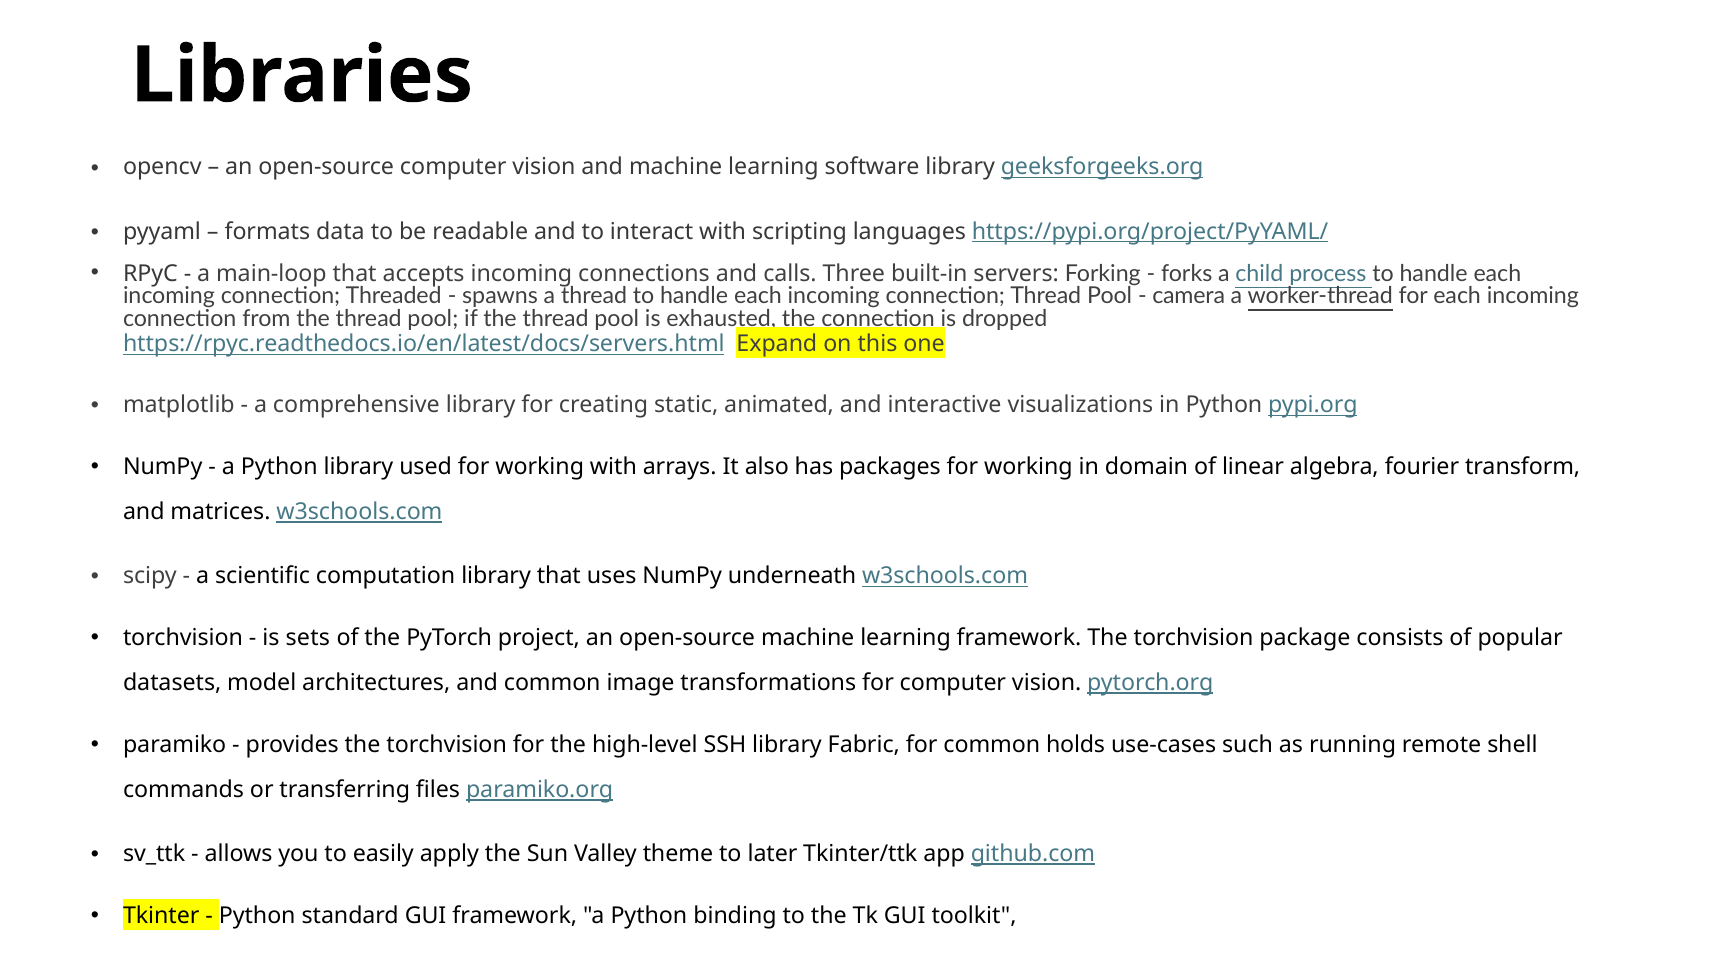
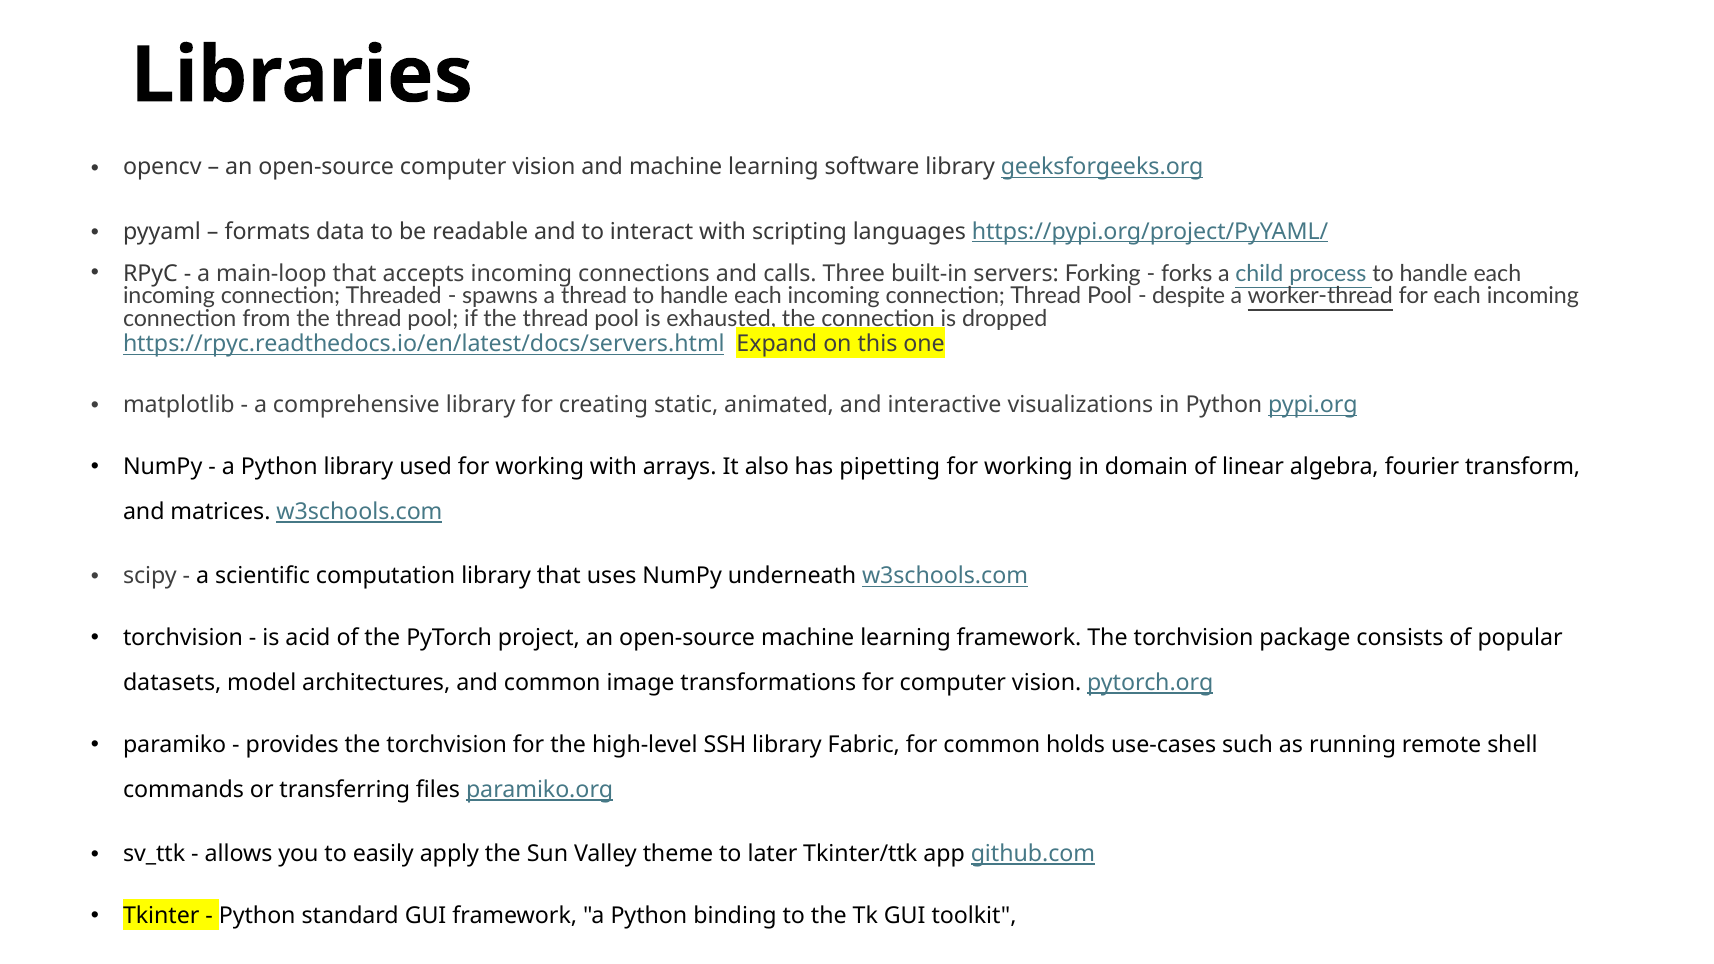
camera: camera -> despite (1189, 296)
packages: packages -> pipetting (890, 467)
sets: sets -> acid (308, 638)
